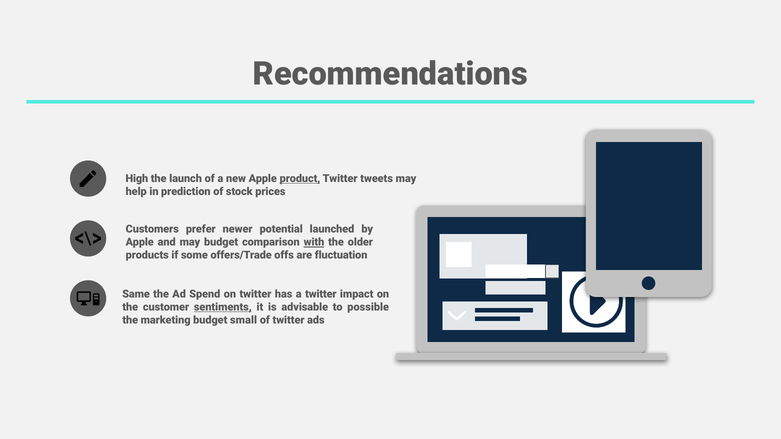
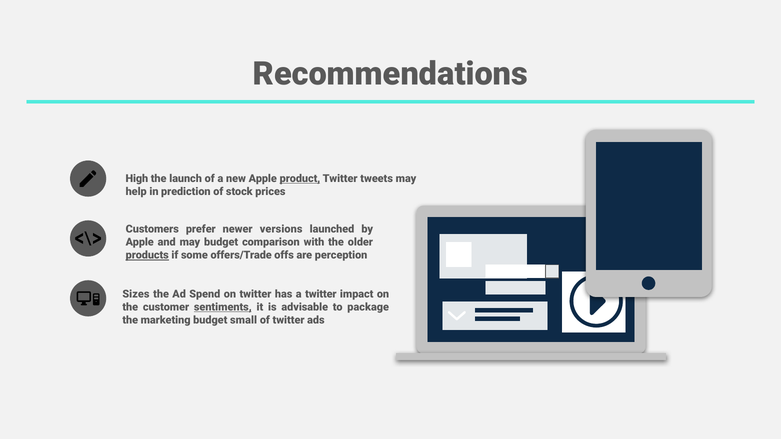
potential: potential -> versions (281, 229)
with underline: present -> none (314, 242)
products underline: none -> present (147, 256)
fluctuation: fluctuation -> perception (341, 256)
Same: Same -> Sizes (136, 294)
possible: possible -> package (368, 307)
